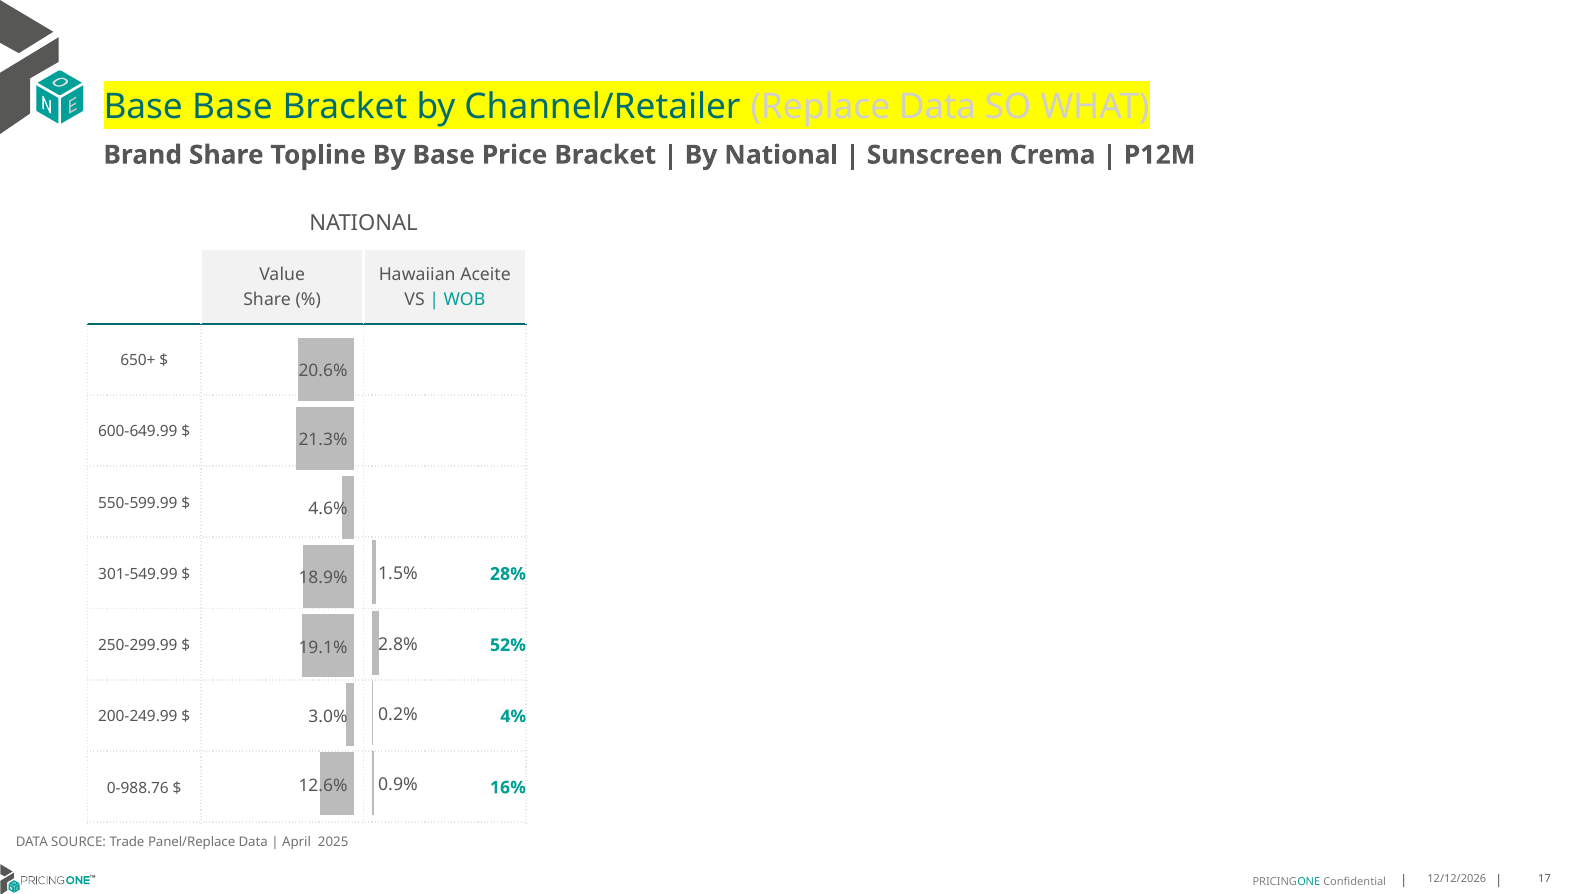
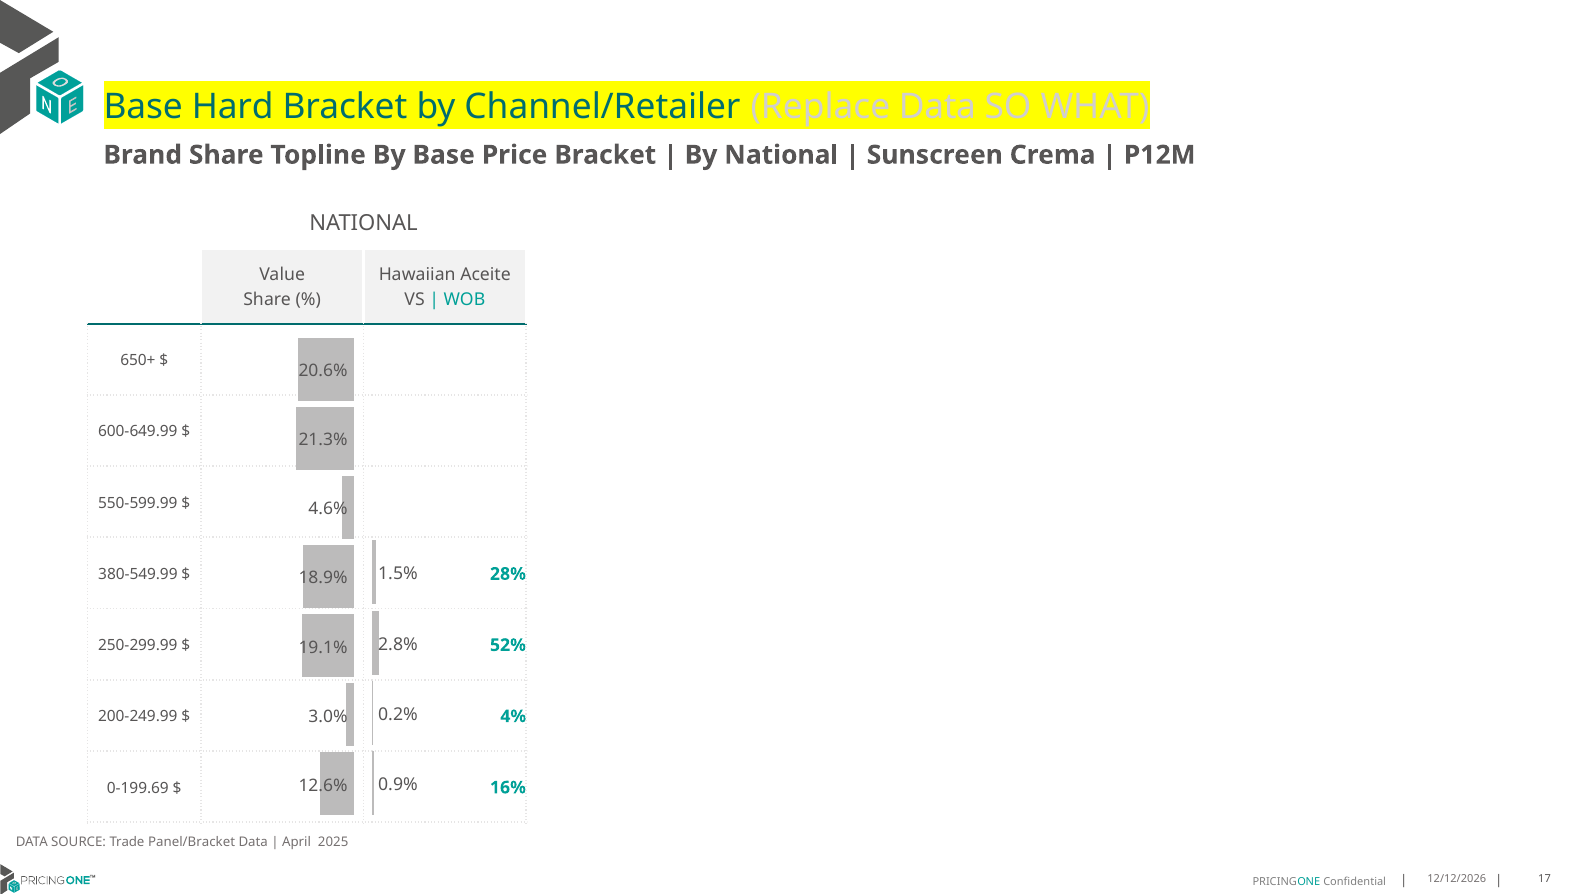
Base Base: Base -> Hard (233, 107)
301-549.99: 301-549.99 -> 380-549.99 (138, 575)
0-988.76: 0-988.76 -> 0-199.69 (138, 788)
Panel/Replace: Panel/Replace -> Panel/Bracket (192, 842)
